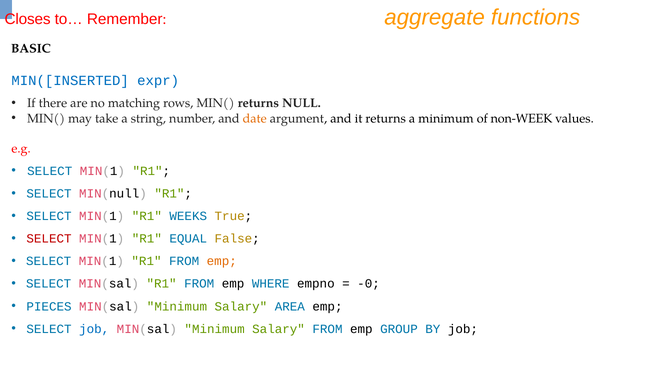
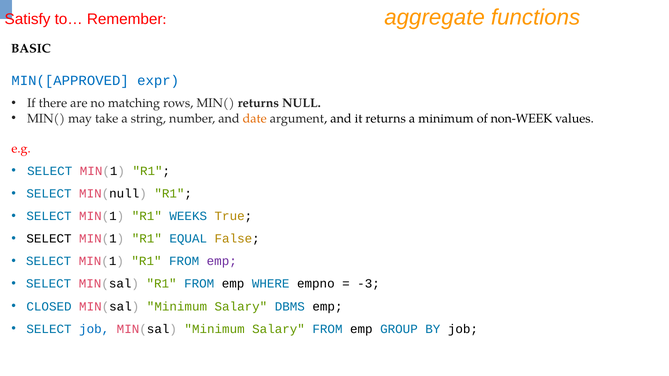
Closes: Closes -> Satisfy (28, 19)
MIN([INSERTED: MIN([INSERTED -> MIN([APPROVED (70, 81)
SELECT colour: red -> black (49, 239)
emp colour: orange -> purple (222, 261)
-0: -0 -> -3 (369, 284)
PIECES: PIECES -> CLOSED (49, 307)
AREA: AREA -> DBMS (290, 307)
